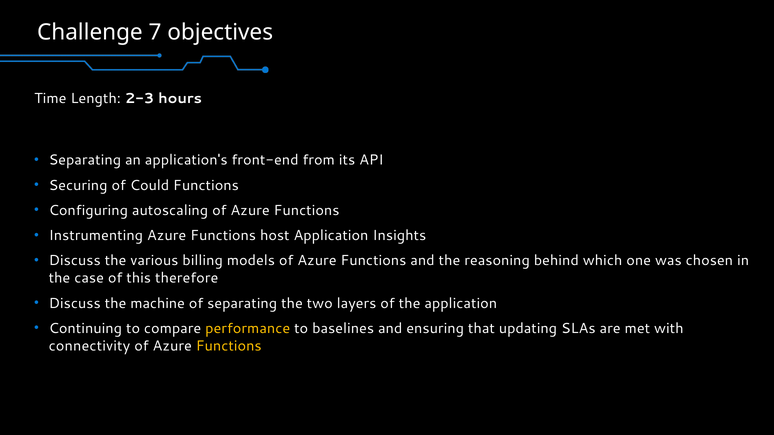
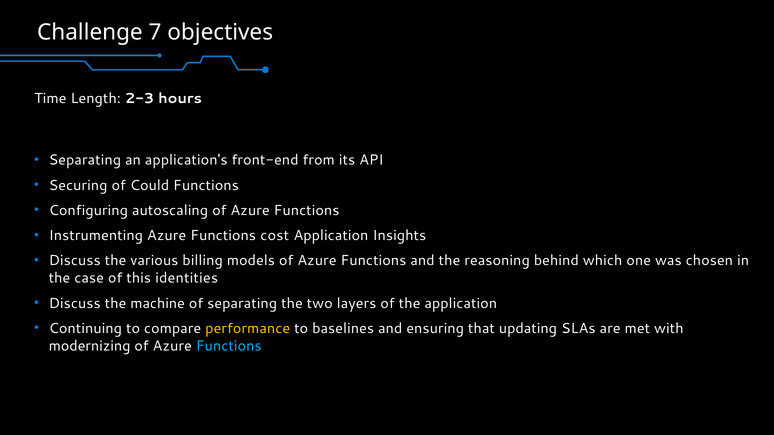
host: host -> cost (275, 236)
therefore: therefore -> identities (187, 278)
connectivity: connectivity -> modernizing (90, 346)
Functions colour: yellow -> light blue (229, 346)
